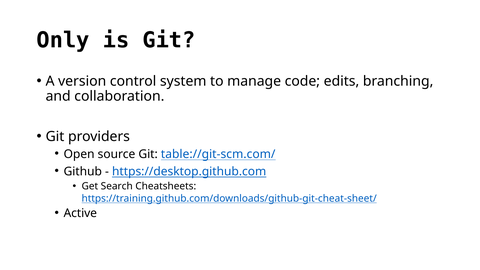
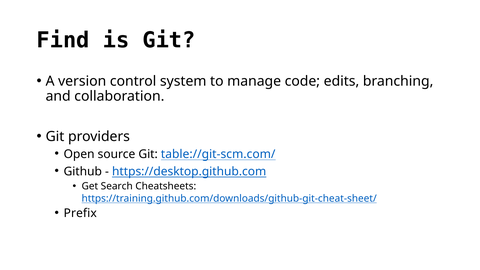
Only: Only -> Find (63, 40)
Active: Active -> Prefix (80, 213)
